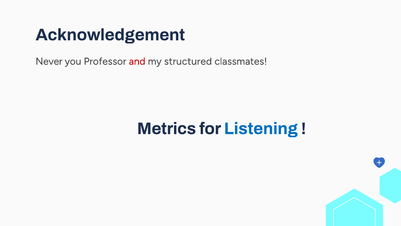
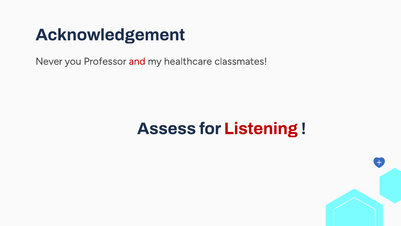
structured: structured -> healthcare (188, 61)
Metrics: Metrics -> Assess (167, 128)
Listening colour: blue -> red (261, 128)
